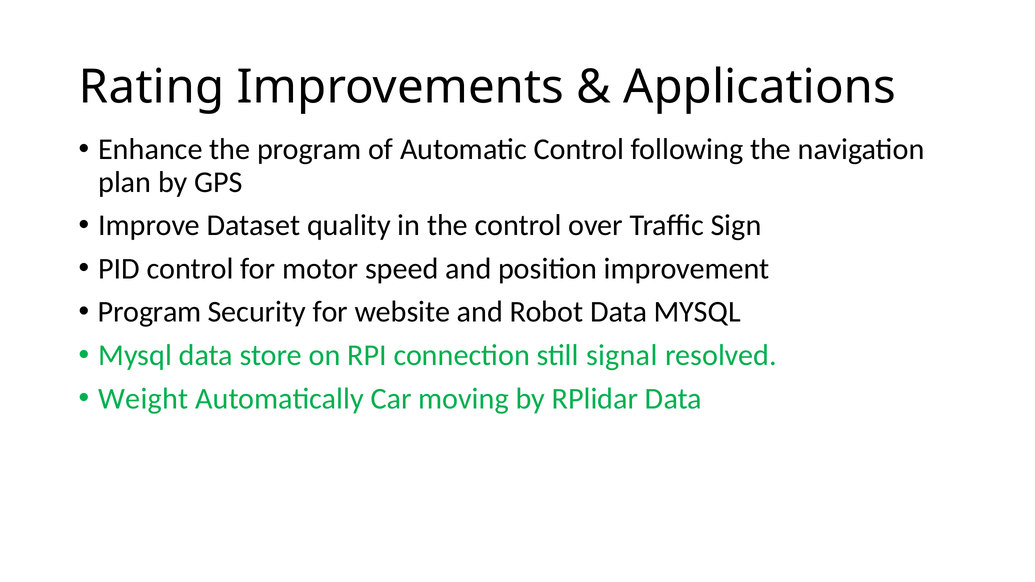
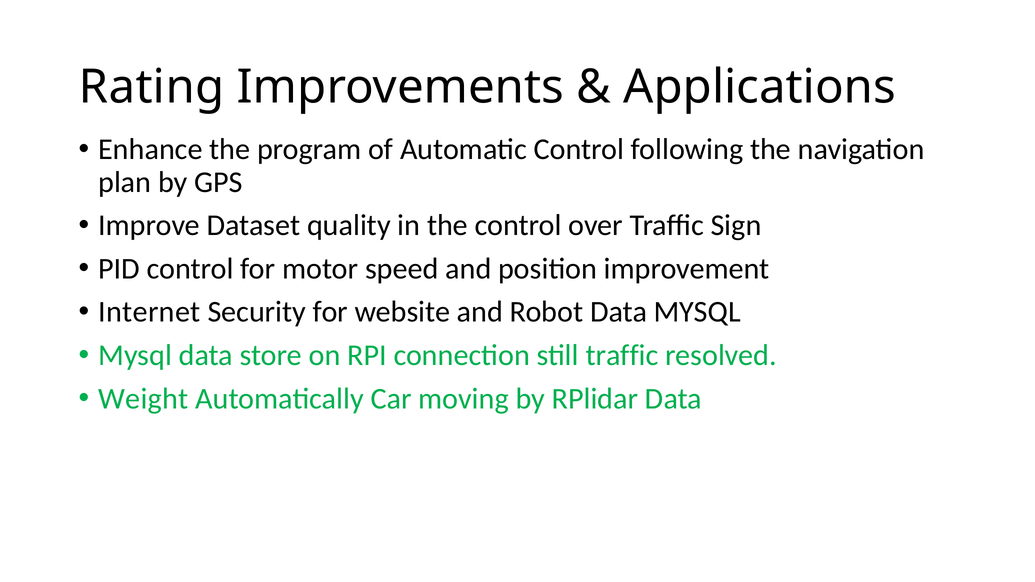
Program: Program -> Internet (149, 312)
still signal: signal -> traffic (622, 355)
